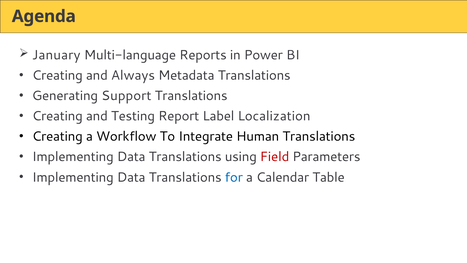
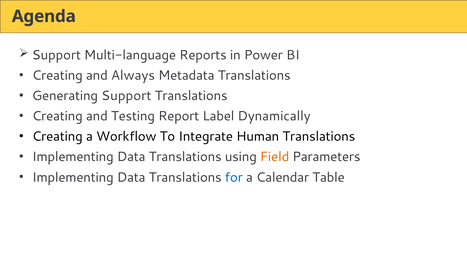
January: January -> Support (56, 55)
Localization: Localization -> Dynamically (274, 116)
Field colour: red -> orange (275, 157)
